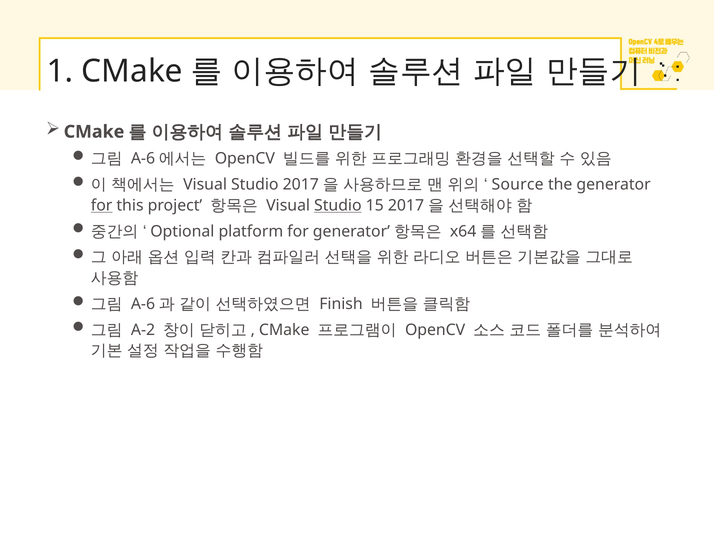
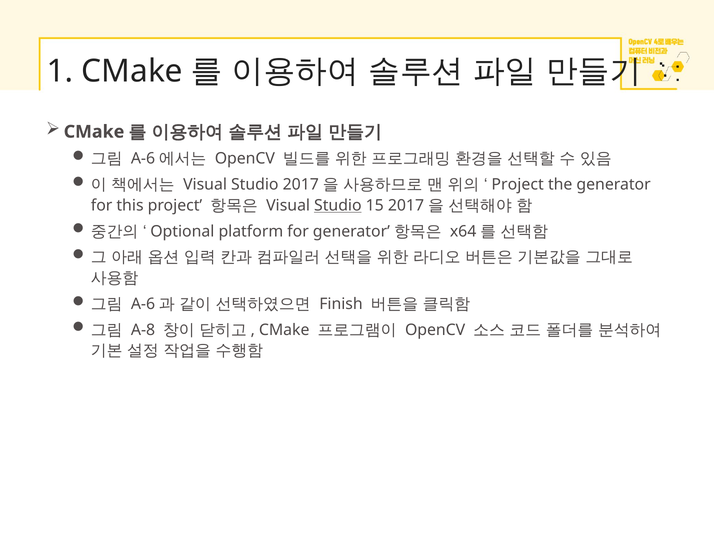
Source: Source -> Project (518, 184)
for underline: present -> none (102, 205)
A-2: A-2 -> A-8 (143, 329)
